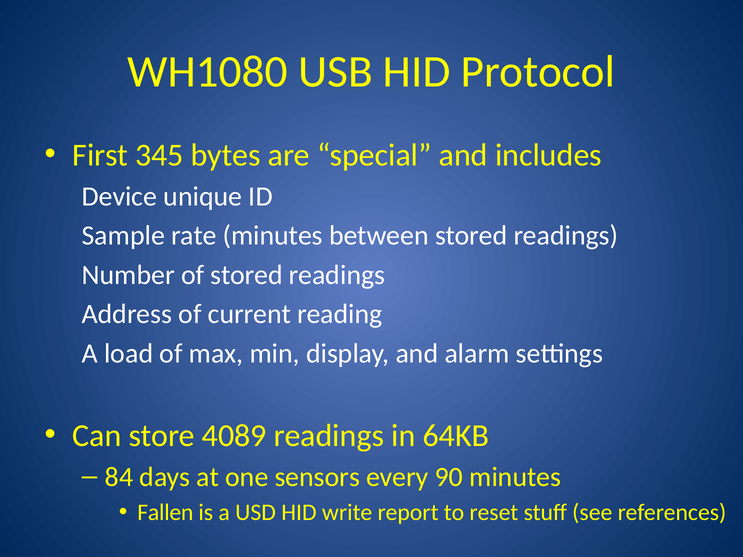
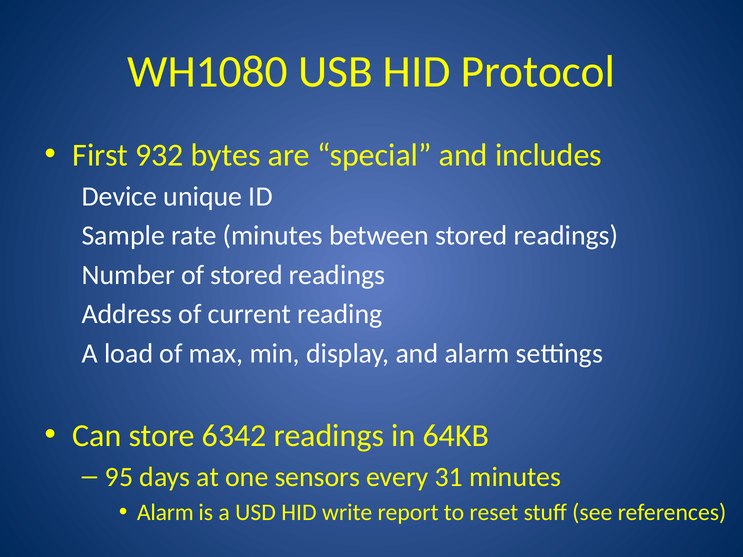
345: 345 -> 932 (159, 155)
4089: 4089 -> 6342 (234, 436)
84: 84 -> 95 (119, 477)
90: 90 -> 31 (449, 477)
Fallen: Fallen -> Alarm (165, 513)
